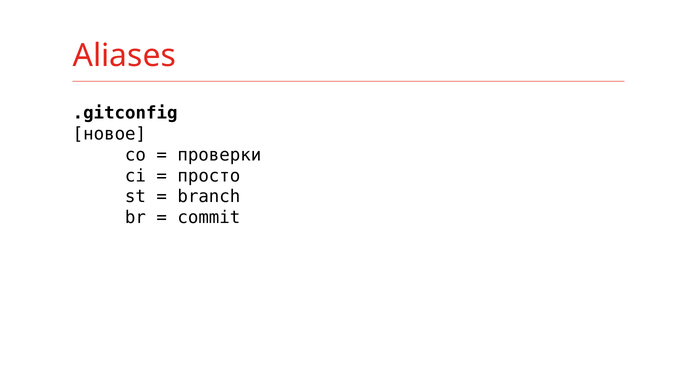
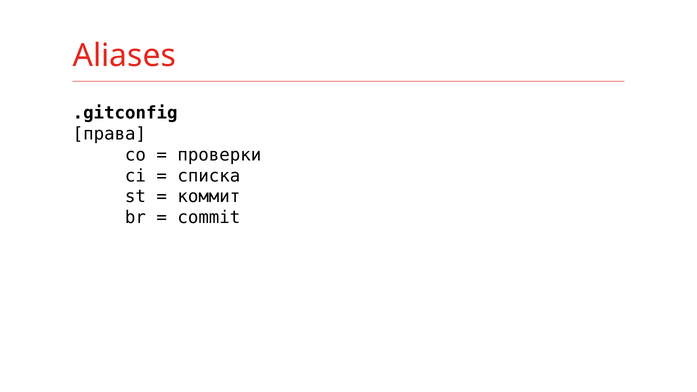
новое: новое -> права (109, 134)
просто: просто -> списка (209, 176)
branch: branch -> коммит (209, 197)
